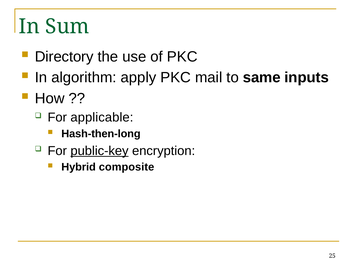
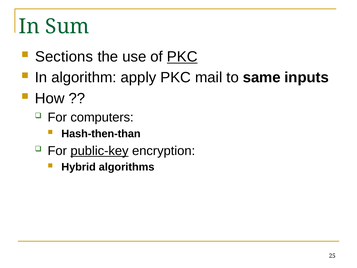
Directory: Directory -> Sections (64, 57)
PKC underline: none -> present (182, 57)
applicable: applicable -> computers (102, 117)
Hash-then-long: Hash-then-long -> Hash-then-than (101, 134)
composite: composite -> algorithms (127, 167)
